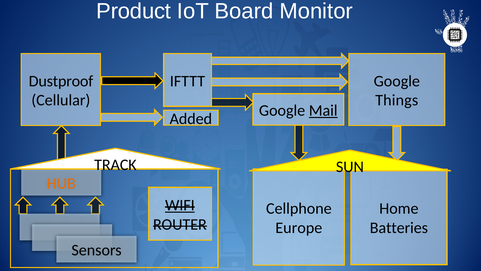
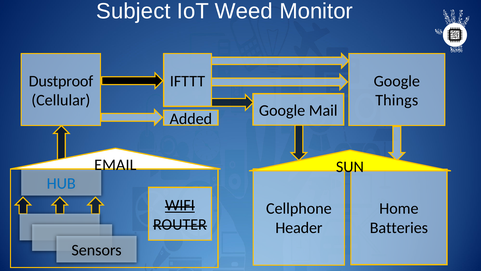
Product: Product -> Subject (133, 11)
Board: Board -> Weed (244, 11)
Mail underline: present -> none (323, 110)
TRACK: TRACK -> EMAIL (115, 165)
HUB colour: orange -> blue (61, 183)
Europe: Europe -> Header (299, 227)
